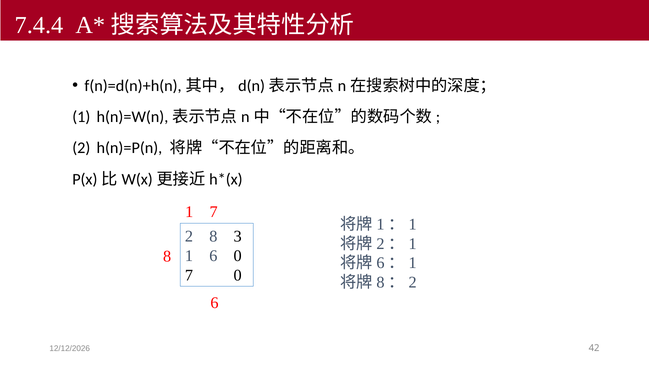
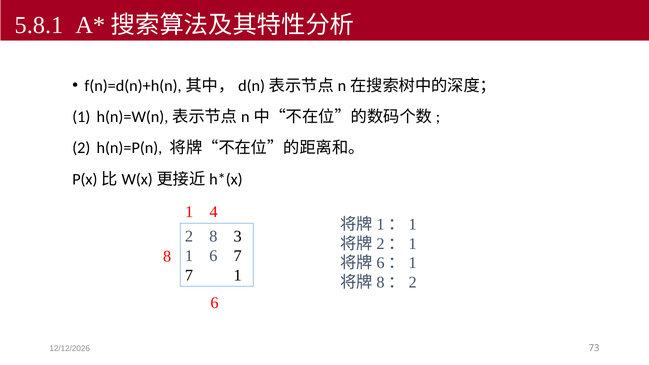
7.4.4: 7.4.4 -> 5.8.1 (39, 25)
1 7: 7 -> 4 (214, 212)
6 0: 0 -> 7 (238, 256)
7 0: 0 -> 1 (238, 276)
42: 42 -> 73 (594, 348)
